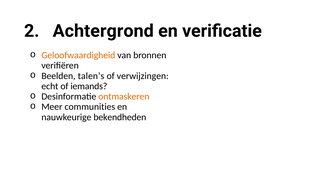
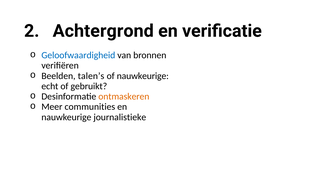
Geloofwaardigheid colour: orange -> blue (78, 55)
of verwijzingen: verwijzingen -> nauwkeurige (143, 76)
iemands: iemands -> gebruikt (89, 86)
bekendheden: bekendheden -> journalistieke (120, 117)
